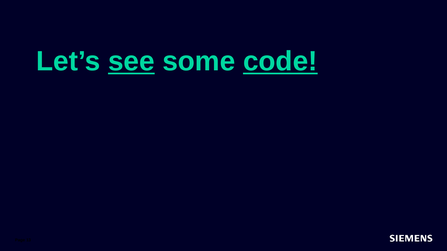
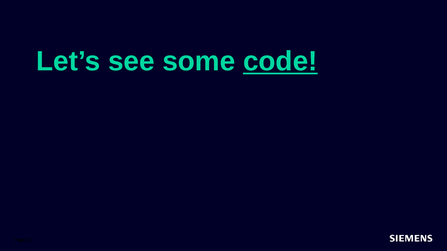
see underline: present -> none (131, 62)
